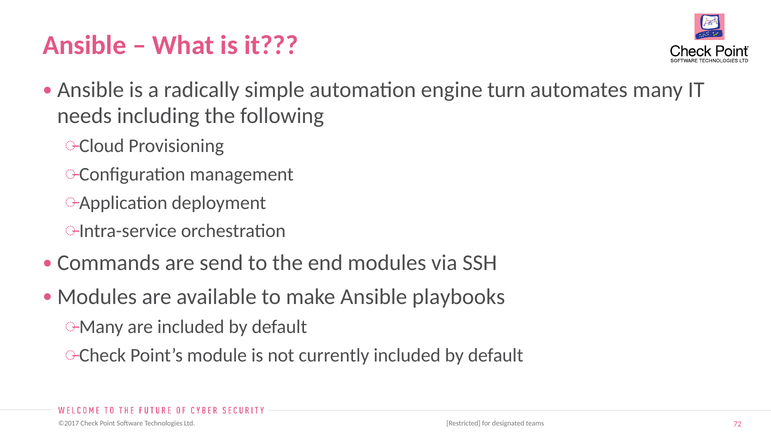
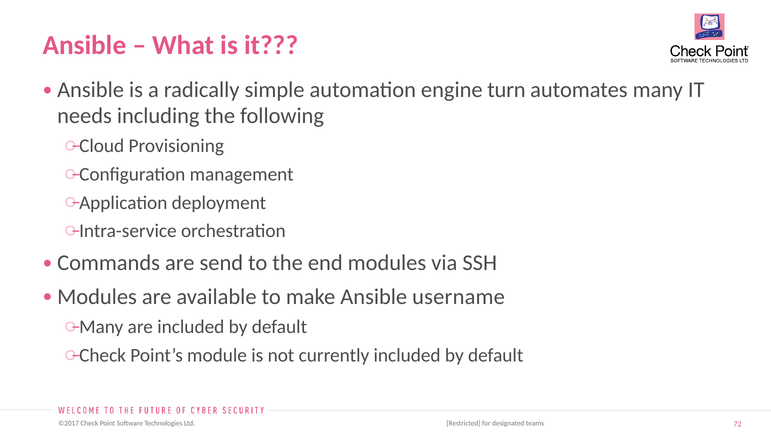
playbooks: playbooks -> username (459, 297)
